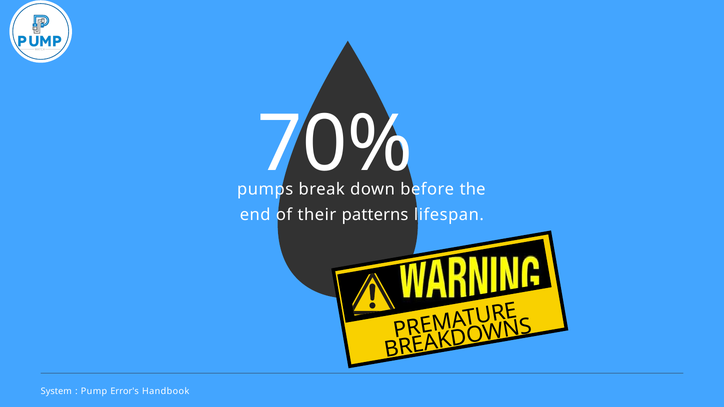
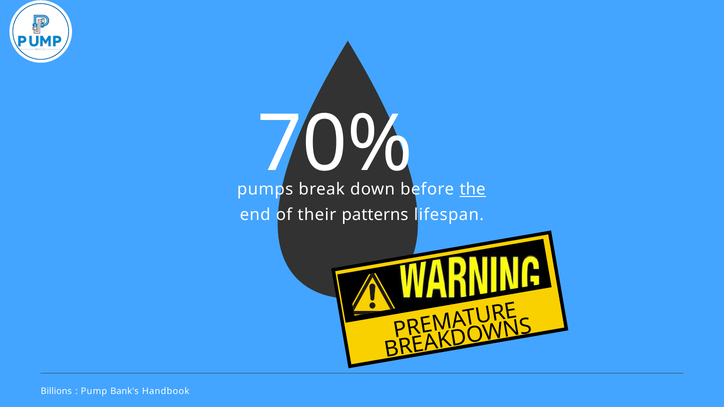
the underline: none -> present (473, 189)
System: System -> Billions (56, 391)
Error's: Error's -> Bank's (125, 391)
